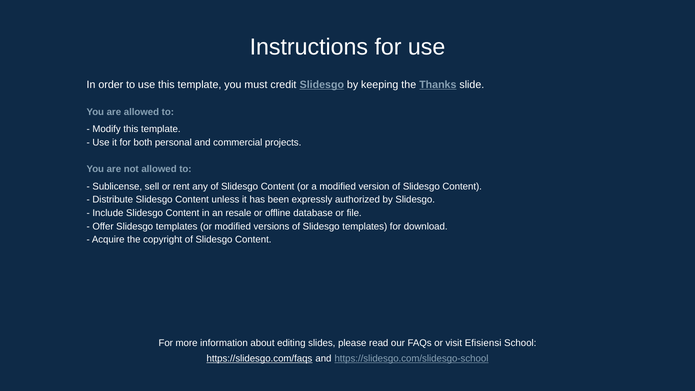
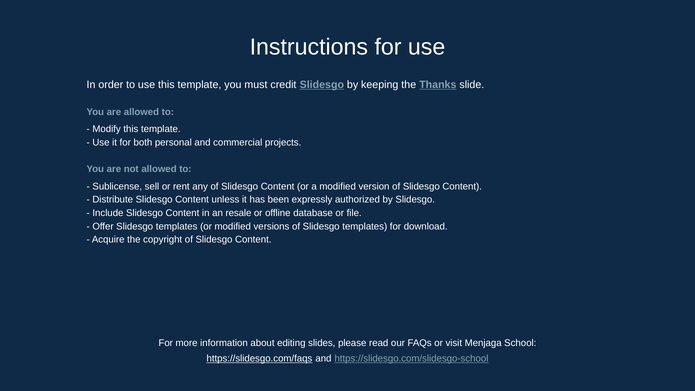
Efisiensi: Efisiensi -> Menjaga (483, 343)
